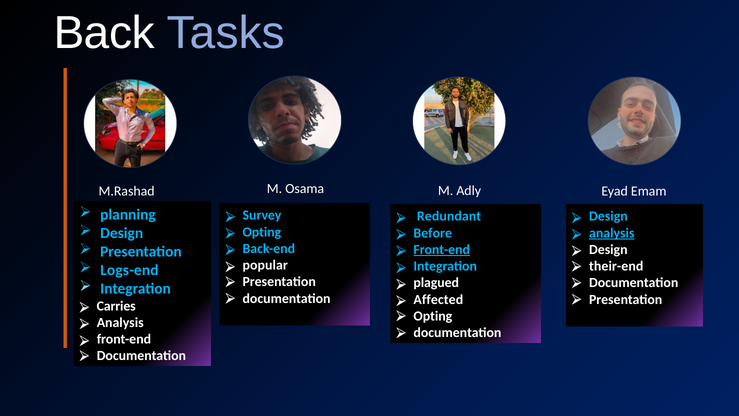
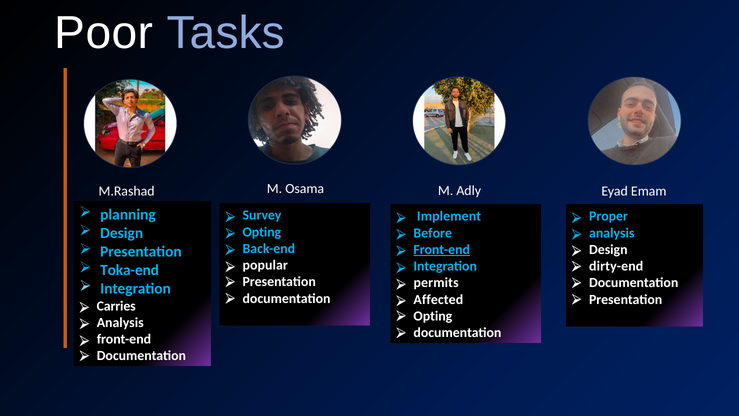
Back: Back -> Poor (104, 33)
Redundant: Redundant -> Implement (449, 216)
Design: Design -> Proper (608, 216)
analysis underline: present -> none (612, 233)
their-end: their-end -> dirty-end (616, 266)
Logs-end: Logs-end -> Toka-end (130, 270)
plagued: plagued -> permits (436, 283)
